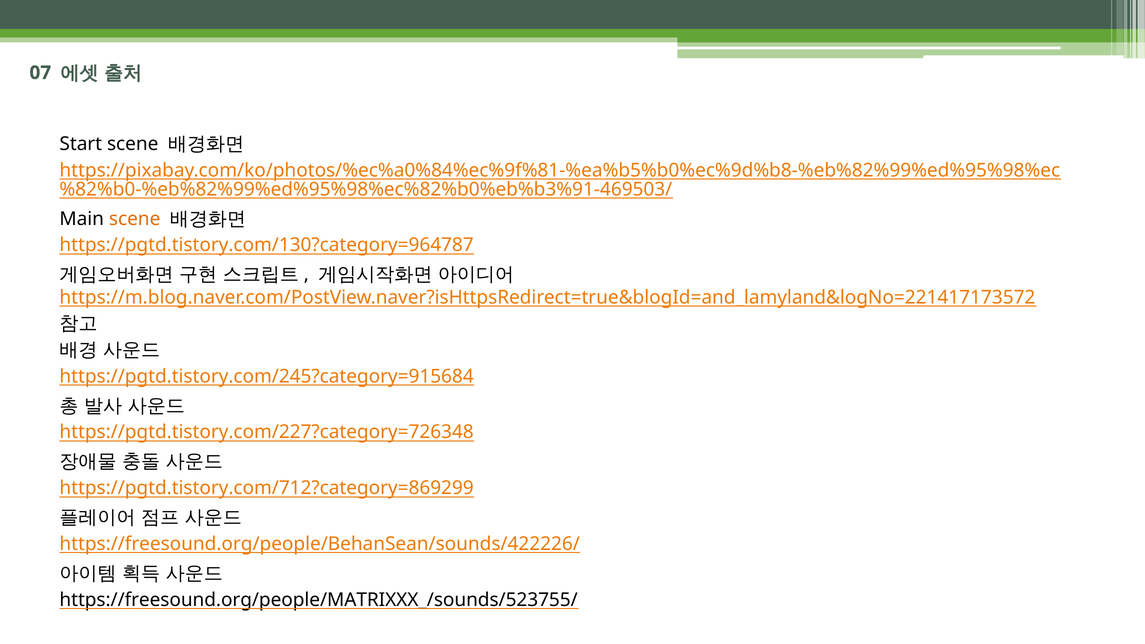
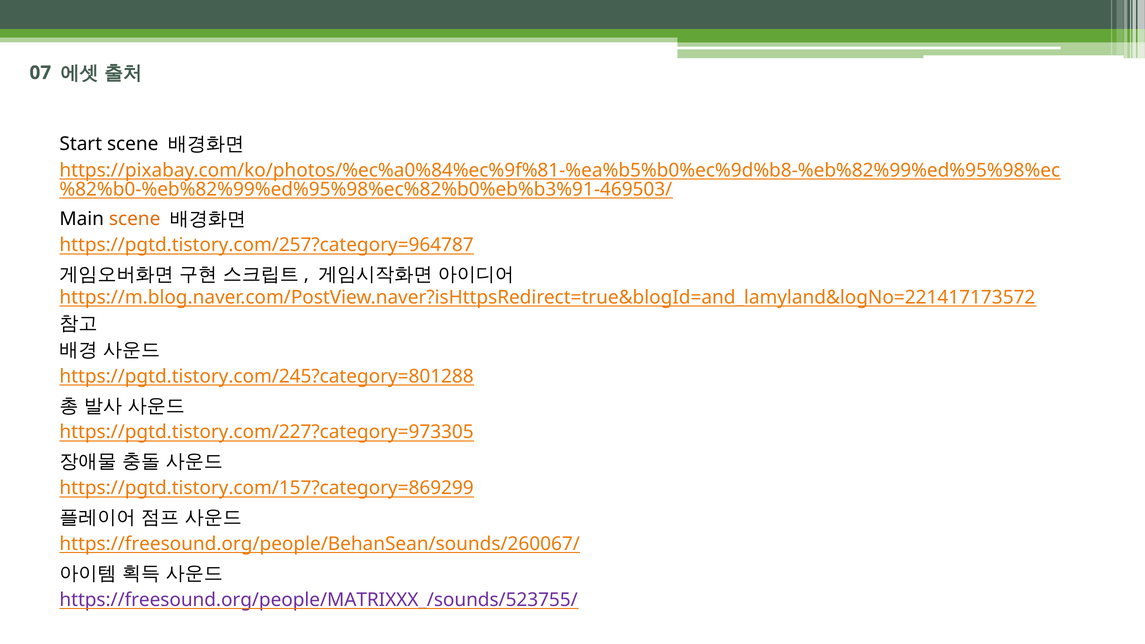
https://pgtd.tistory.com/130?category=964787: https://pgtd.tistory.com/130?category=964787 -> https://pgtd.tistory.com/257?category=964787 (267, 245)
https://pgtd.tistory.com/245?category=915684: https://pgtd.tistory.com/245?category=915684 -> https://pgtd.tistory.com/245?category=801288 (267, 376)
https://pgtd.tistory.com/227?category=726348: https://pgtd.tistory.com/227?category=726348 -> https://pgtd.tistory.com/227?category=973305 (267, 432)
https://pgtd.tistory.com/712?category=869299: https://pgtd.tistory.com/712?category=869299 -> https://pgtd.tistory.com/157?category=869299 (267, 488)
https://freesound.org/people/BehanSean/sounds/422226/: https://freesound.org/people/BehanSean/sounds/422226/ -> https://freesound.org/people/BehanSean/sounds/260067/ (320, 544)
https://freesound.org/people/MATRIXXX_/sounds/523755/ colour: black -> purple (319, 600)
